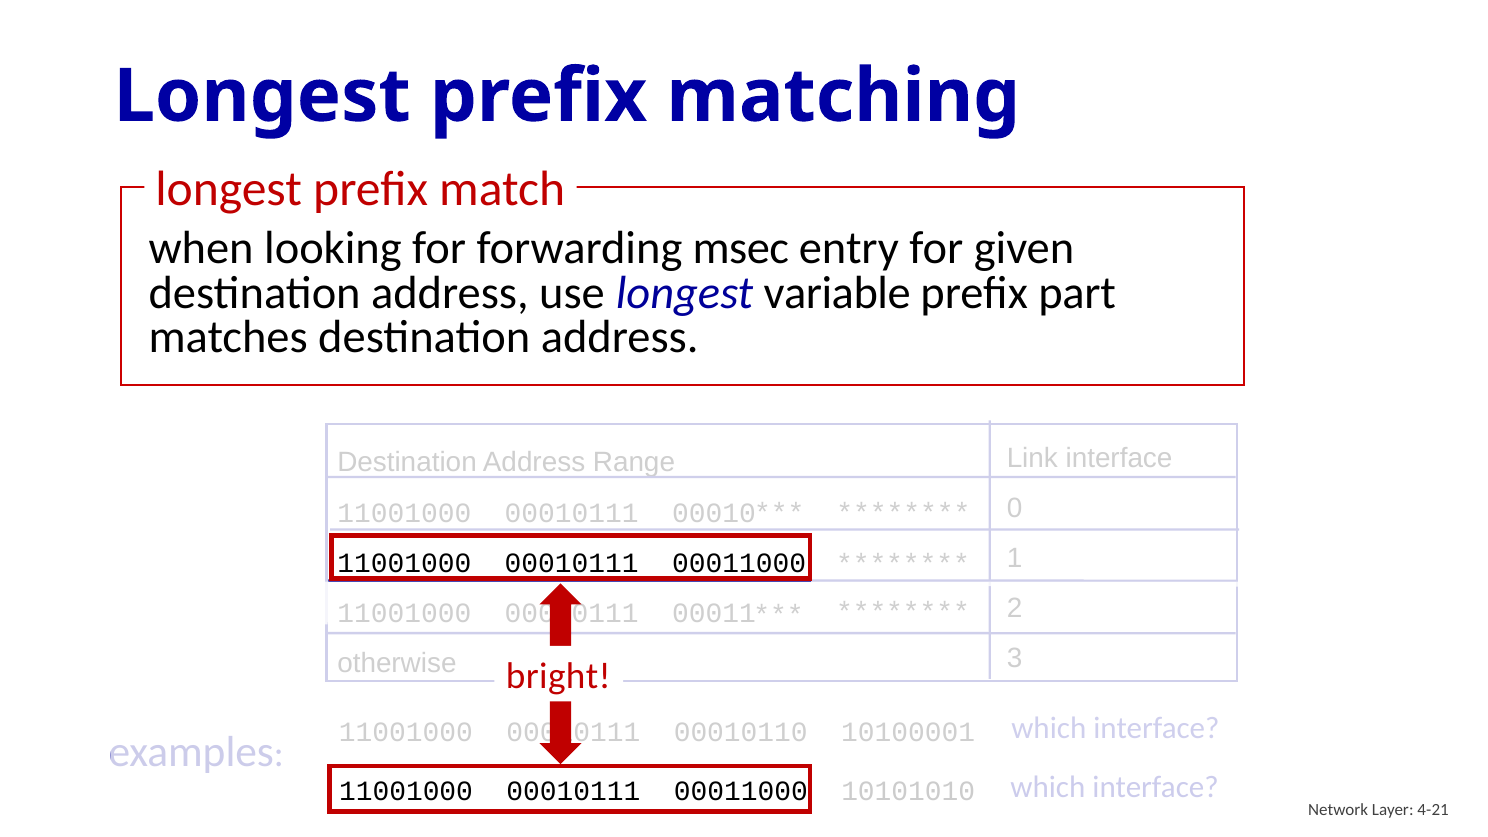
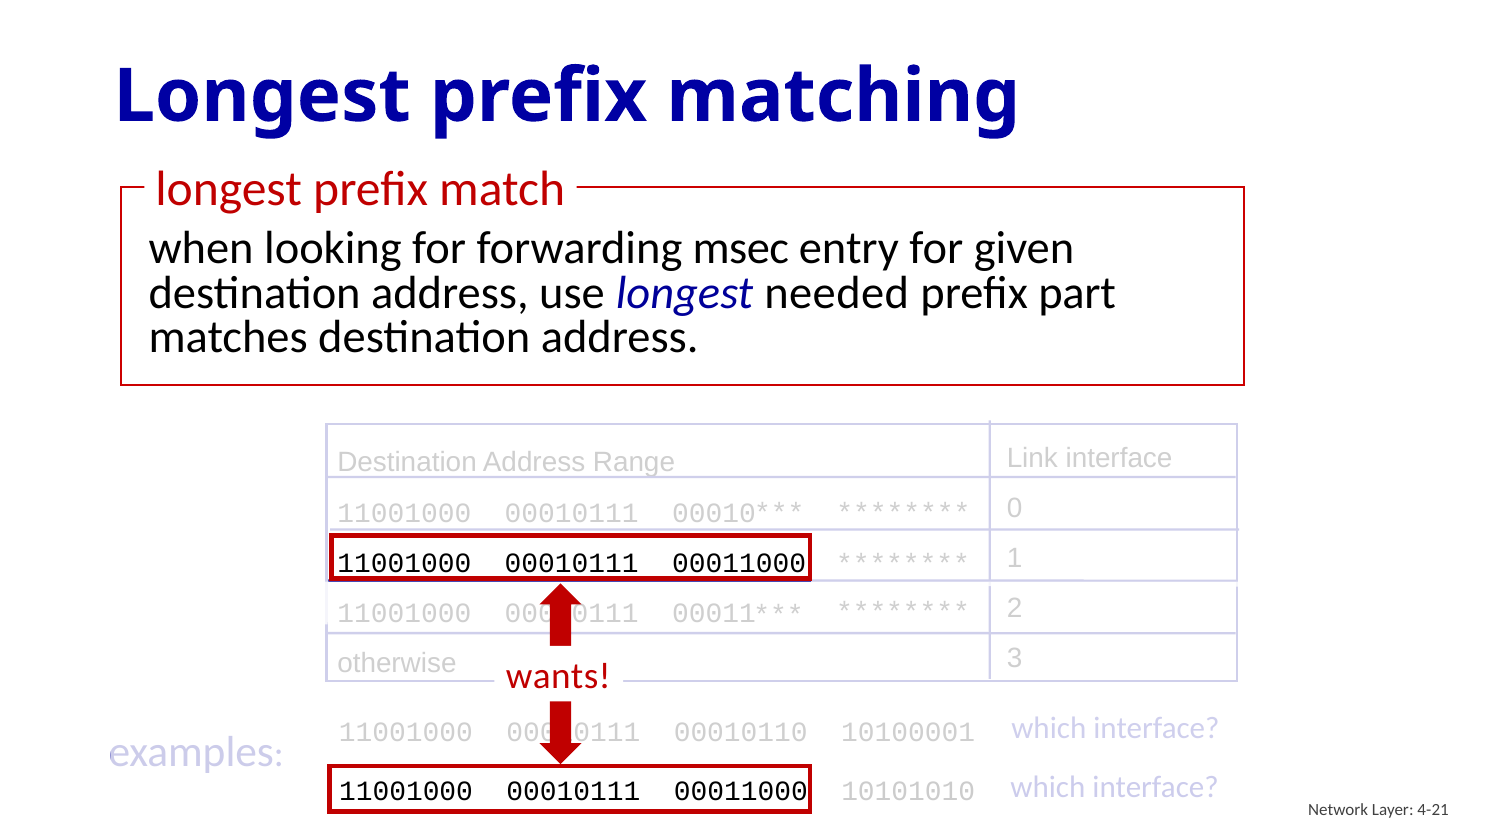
variable: variable -> needed (837, 293)
bright: bright -> wants (558, 676)
